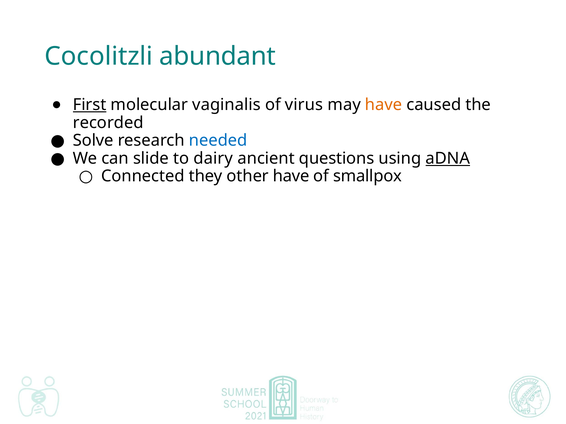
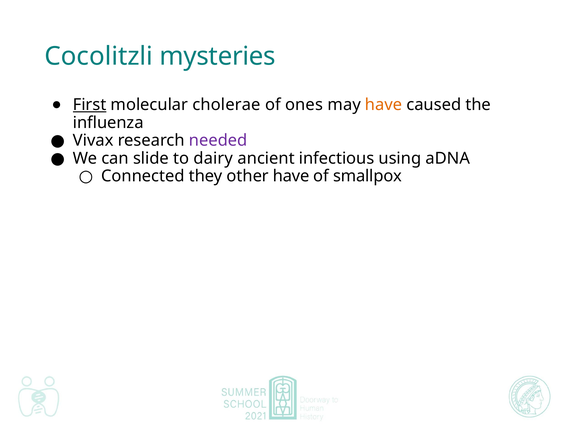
abundant: abundant -> mysteries (218, 56)
vaginalis: vaginalis -> cholerae (226, 105)
virus: virus -> ones (304, 105)
recorded: recorded -> influenza (108, 123)
Solve: Solve -> Vivax (93, 141)
needed colour: blue -> purple (218, 141)
questions: questions -> infectious (337, 158)
aDNA underline: present -> none (448, 158)
